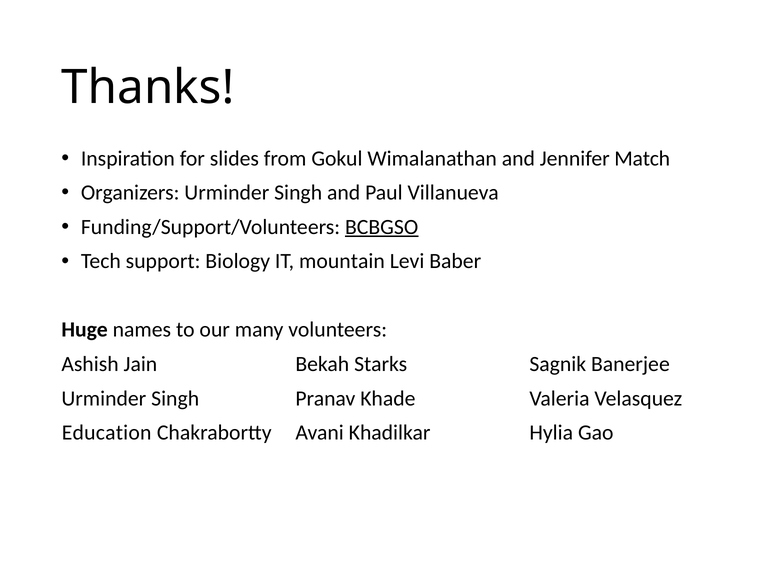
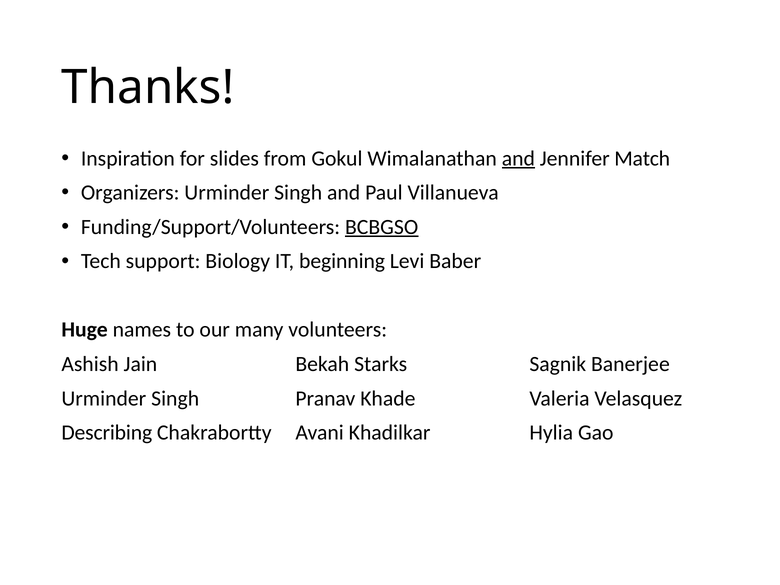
and underline: none -> present (518, 158)
mountain: mountain -> beginning (342, 261)
Education: Education -> Describing (107, 433)
